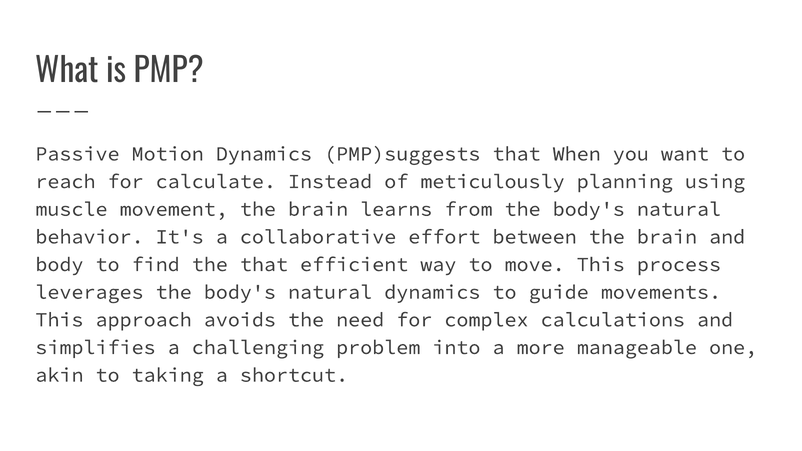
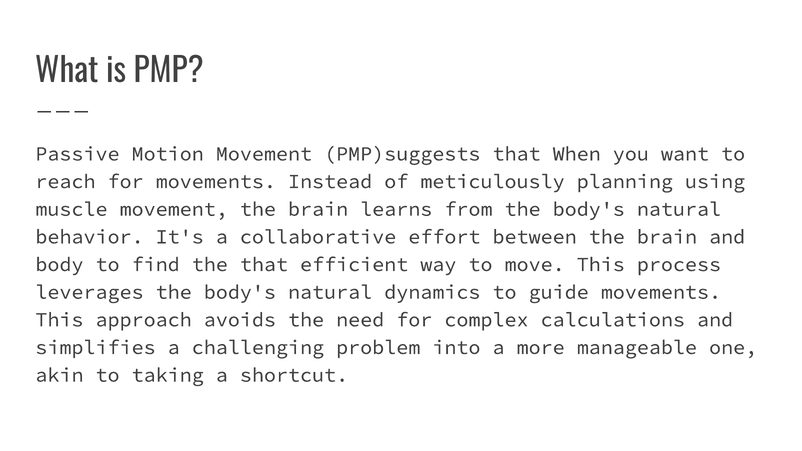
Motion Dynamics: Dynamics -> Movement (264, 154)
for calculate: calculate -> movements (216, 182)
